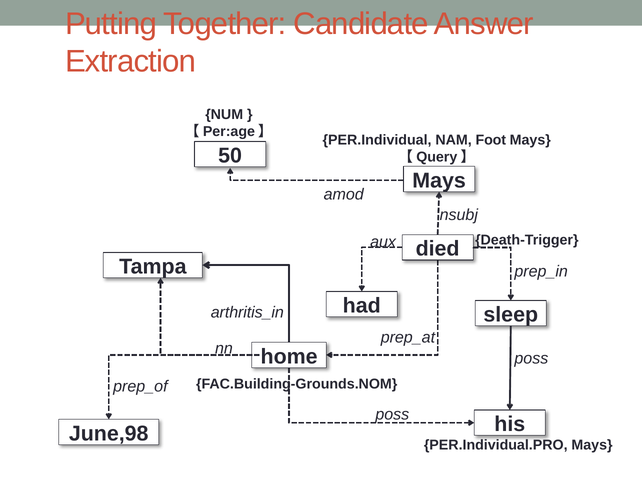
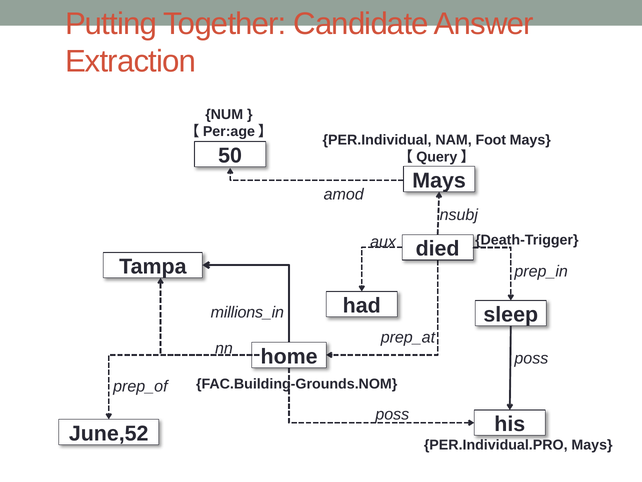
arthritis_in: arthritis_in -> millions_in (247, 312)
June,98: June,98 -> June,52 (109, 433)
